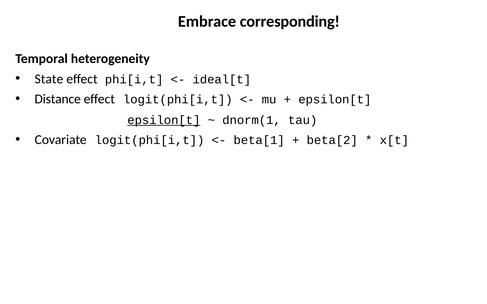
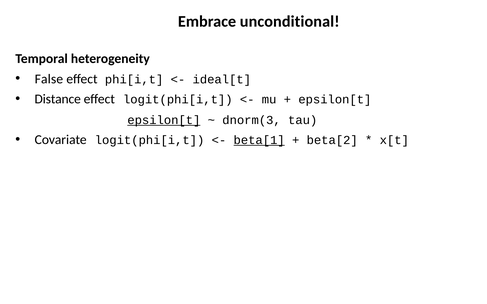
corresponding: corresponding -> unconditional (290, 21)
State: State -> False (49, 79)
dnorm(1: dnorm(1 -> dnorm(3 (252, 120)
beta[1 underline: none -> present (259, 140)
